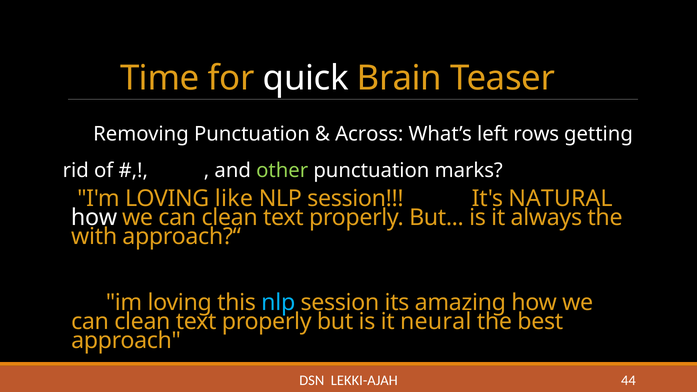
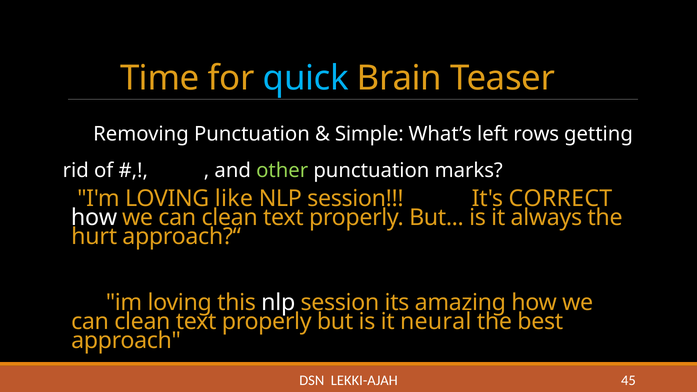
quick colour: white -> light blue (306, 78)
Across: Across -> Simple (369, 134)
NATURAL: NATURAL -> CORRECT (560, 199)
with: with -> hurt (94, 236)
nlp colour: light blue -> white (278, 303)
44: 44 -> 45 (628, 381)
